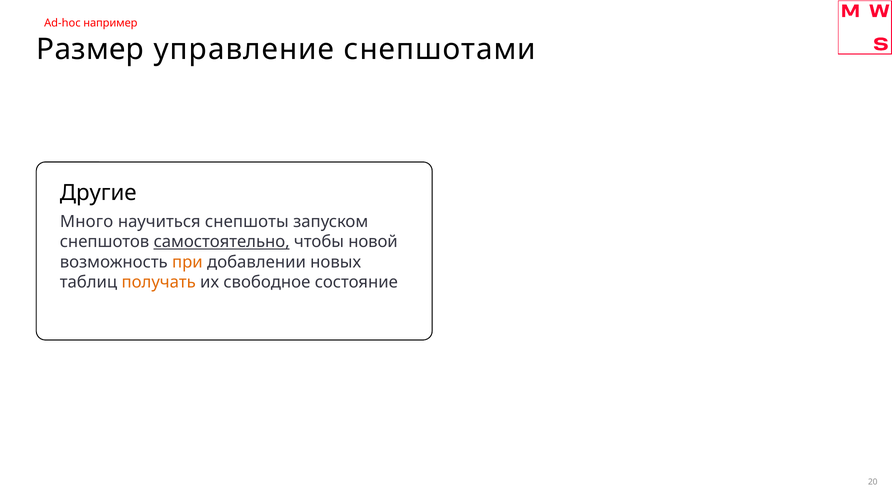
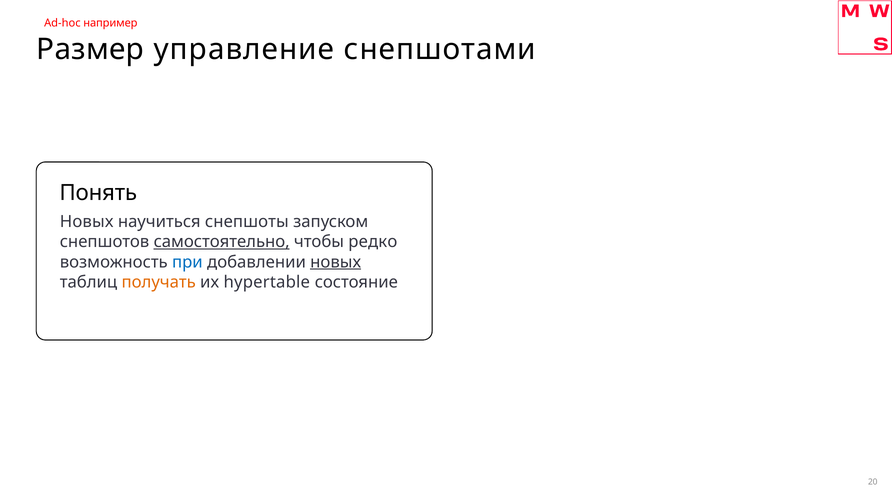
Другие: Другие -> Понять (98, 193)
Много: Много -> Новых (87, 222)
новой: новой -> редко (373, 242)
при colour: orange -> blue (187, 262)
новых underline: none -> present (336, 262)
свободное: свободное -> hypertable (267, 282)
